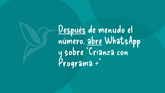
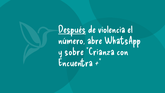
menudo: menudo -> violencia (112, 29)
abre underline: present -> none (95, 41)
Programa: Programa -> Encuentra (76, 63)
